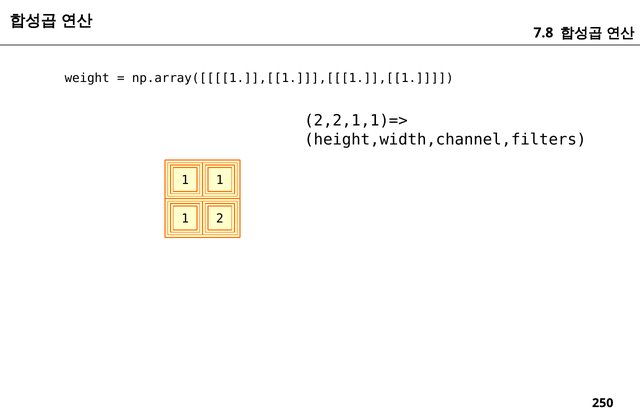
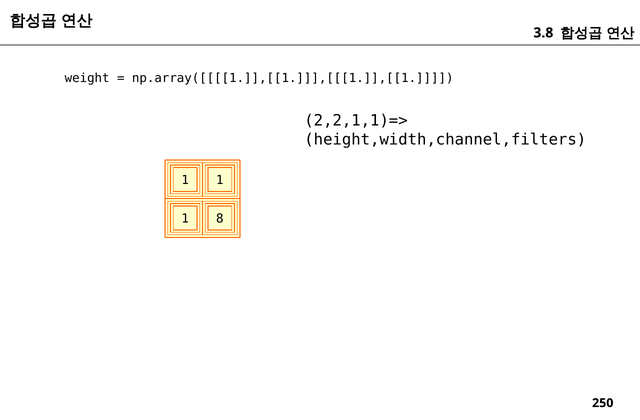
7.8: 7.8 -> 3.8 (543, 33)
2: 2 -> 8 (220, 219)
